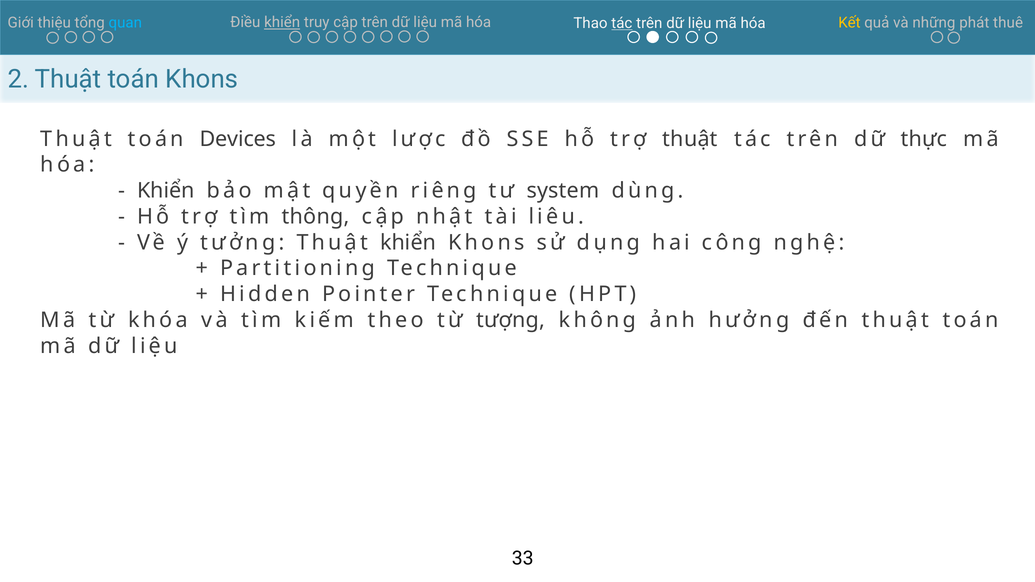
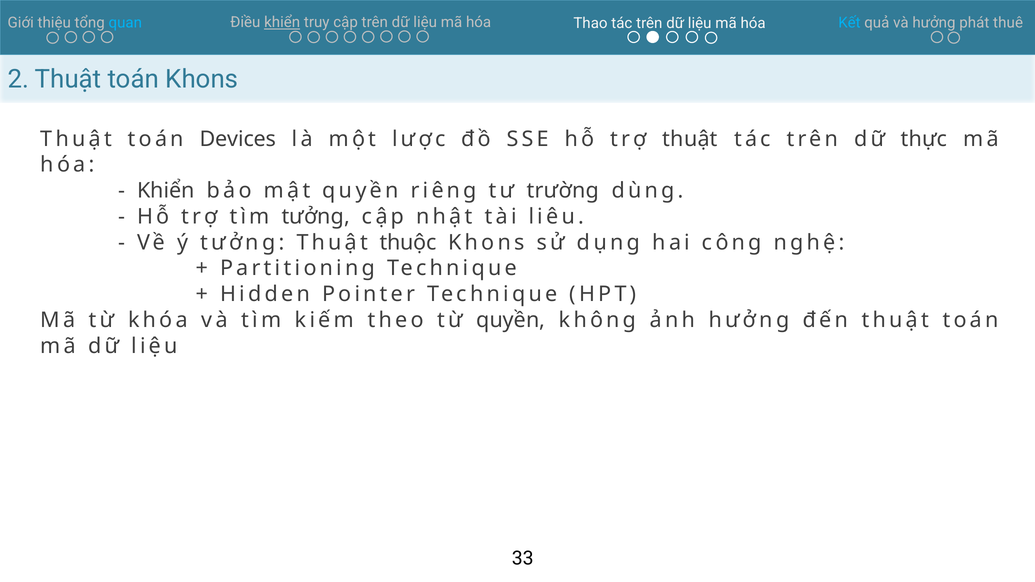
tác underline: present -> none (622, 23)
Kết colour: yellow -> light blue (849, 23)
và những: những -> hưởng (934, 23)
system: system -> trường (563, 191)
tìm thông: thông -> tưởng (316, 217)
Thuật khiển: khiển -> thuộc (408, 242)
từ tượng: tượng -> quyền (511, 320)
